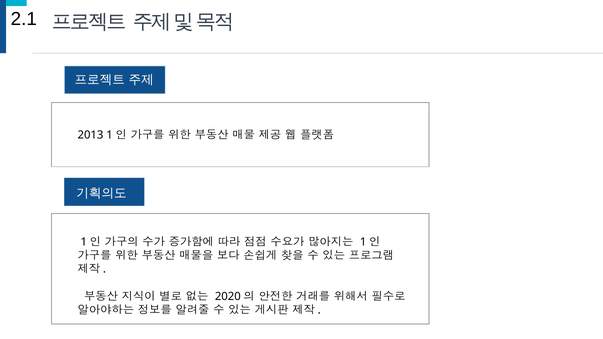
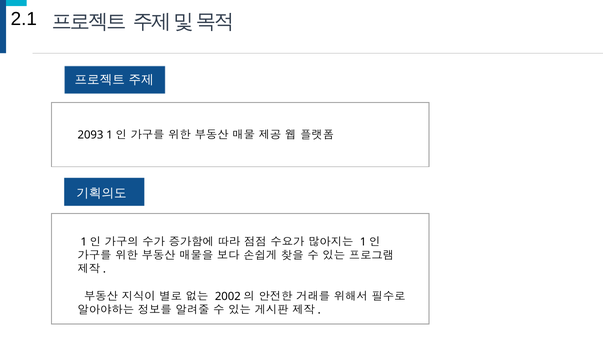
2013: 2013 -> 2093 (90, 135)
2020: 2020 -> 2002 (228, 297)
